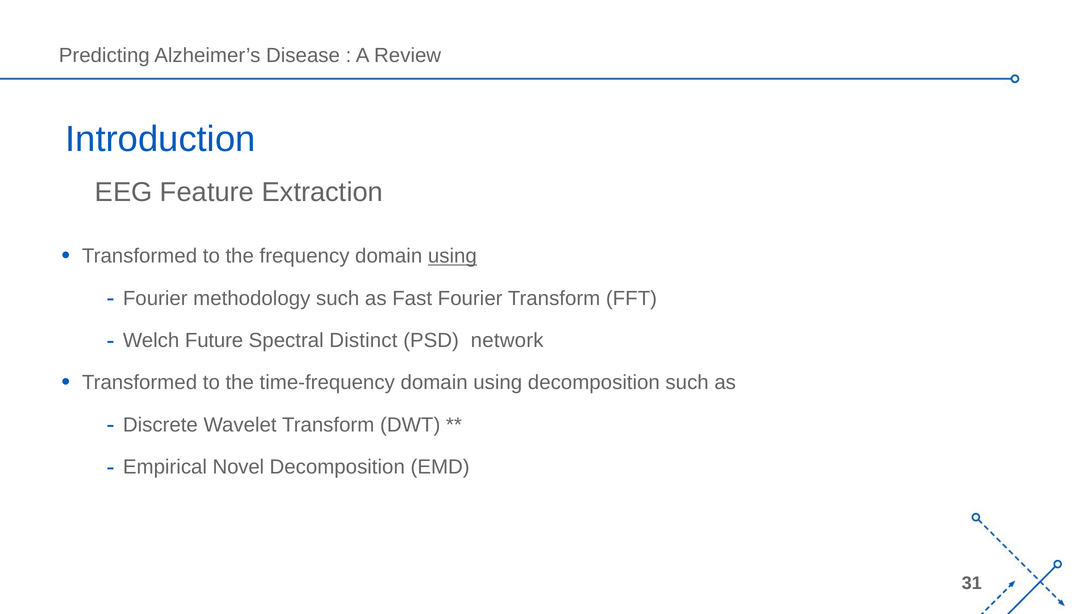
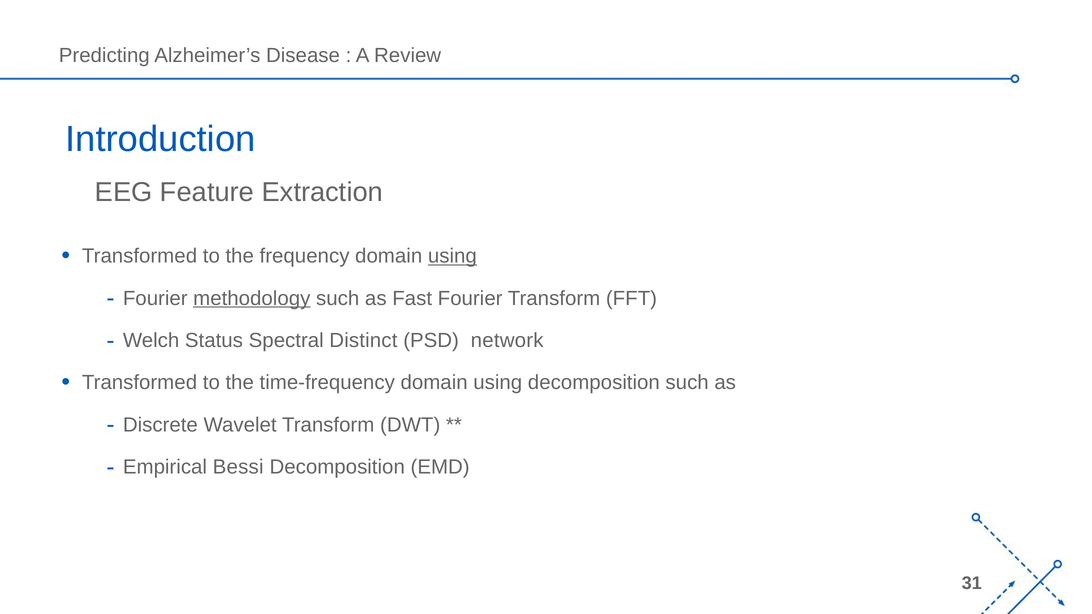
methodology underline: none -> present (252, 298)
Future: Future -> Status (214, 341)
Novel: Novel -> Bessi (238, 467)
